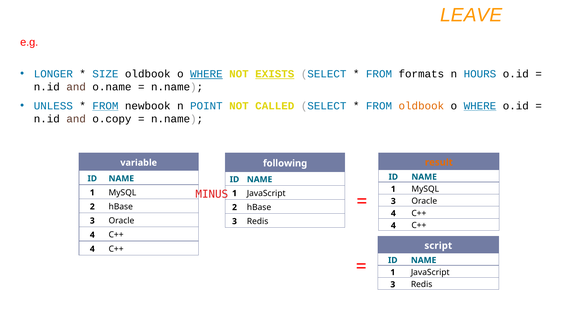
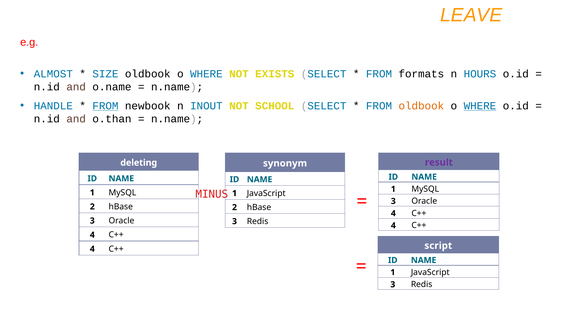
LONGER: LONGER -> ALMOST (53, 74)
WHERE underline: present -> none (206, 74)
EXISTS underline: present -> none (275, 74)
UNLESS: UNLESS -> HANDLE (53, 106)
POINT: POINT -> INOUT (206, 106)
CALLED: CALLED -> SCHOOL (275, 106)
o.copy: o.copy -> o.than (112, 119)
result colour: orange -> purple (439, 162)
variable: variable -> deleting (139, 163)
following: following -> synonym (285, 163)
